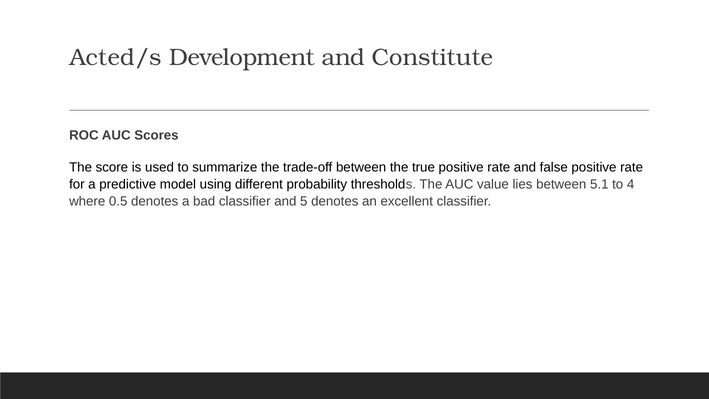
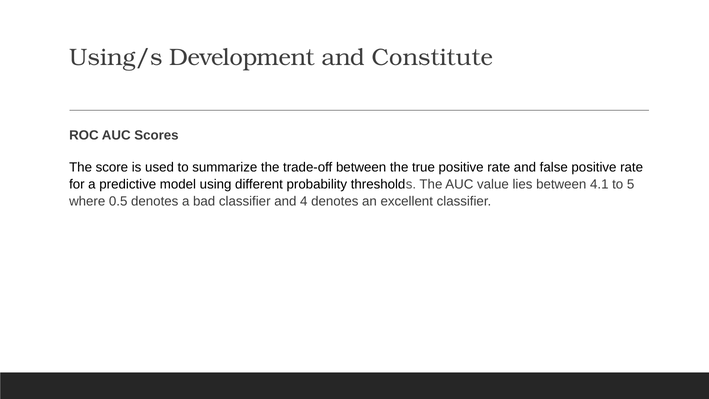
Acted/s: Acted/s -> Using/s (116, 57)
5.1: 5.1 -> 4.1 (599, 184)
4: 4 -> 5 (631, 184)
5: 5 -> 4 (304, 201)
